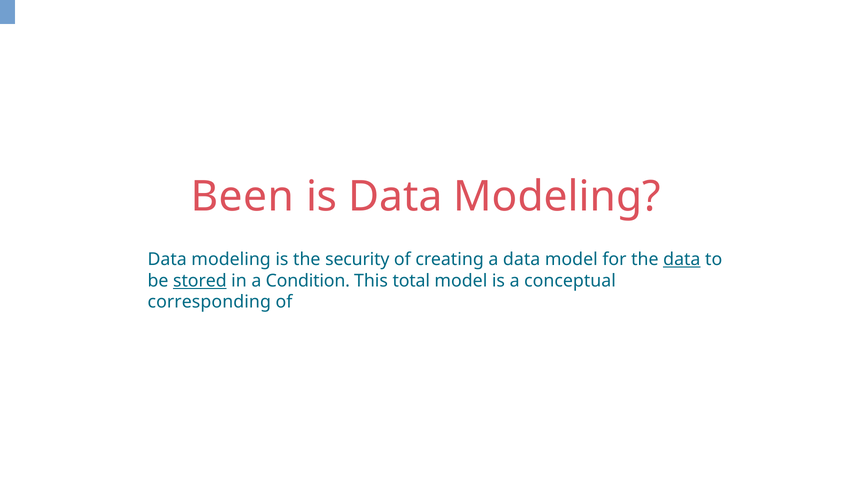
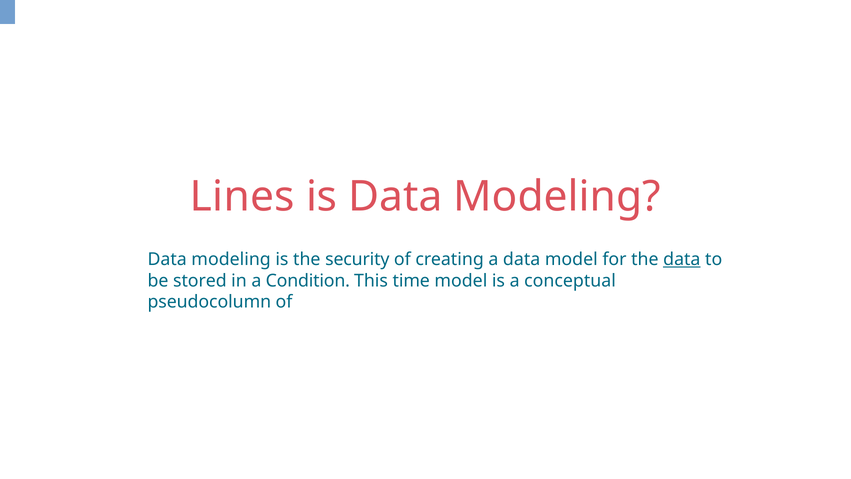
Been: Been -> Lines (242, 197)
stored underline: present -> none (200, 281)
total: total -> time (411, 281)
corresponding: corresponding -> pseudocolumn (209, 302)
